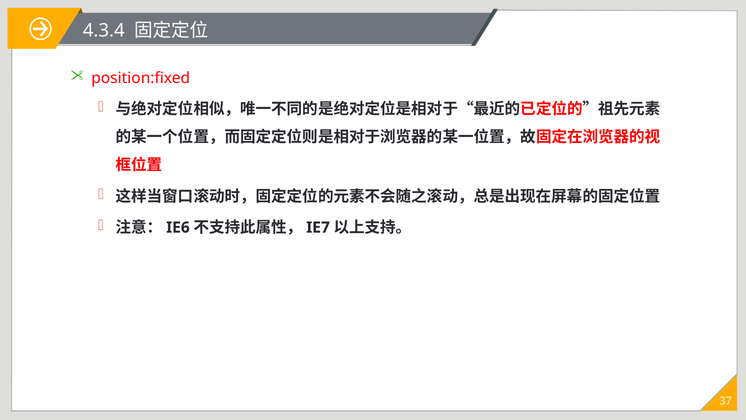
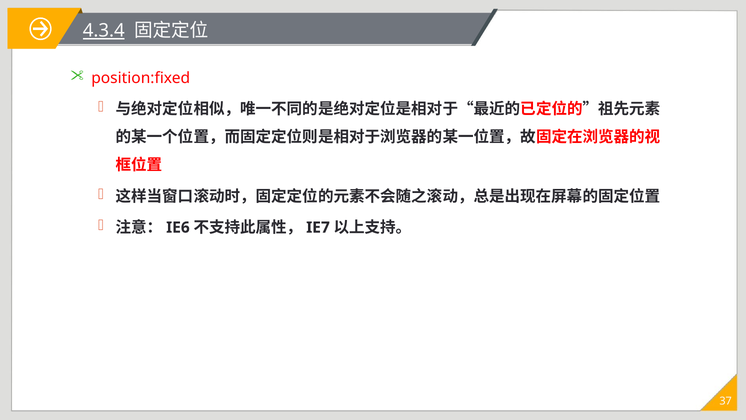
4.3.4 underline: none -> present (104, 31)
